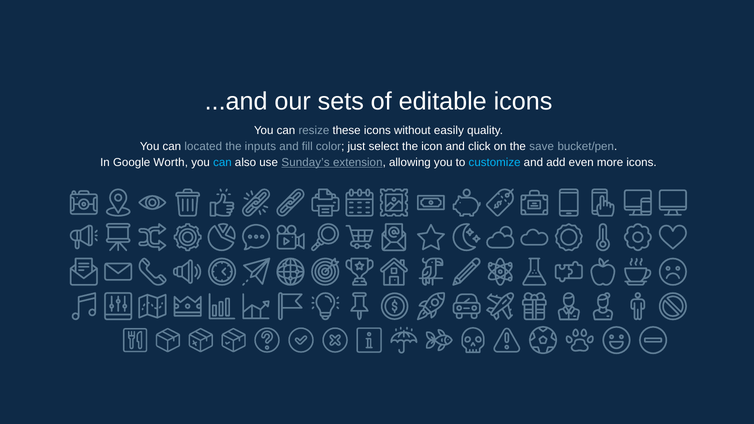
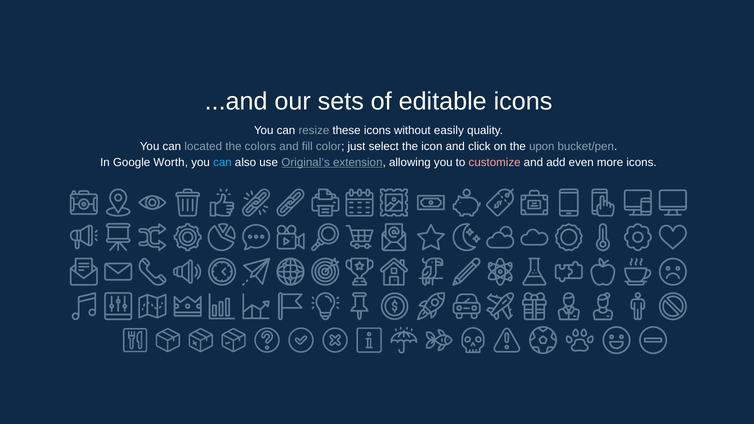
inputs: inputs -> colors (260, 147)
save: save -> upon (542, 147)
Sunday’s: Sunday’s -> Original’s (306, 162)
customize colour: light blue -> pink (495, 162)
